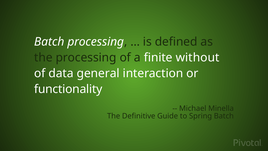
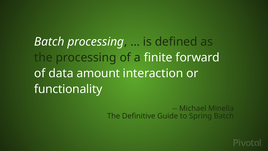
without: without -> forward (198, 57)
general: general -> amount (98, 73)
